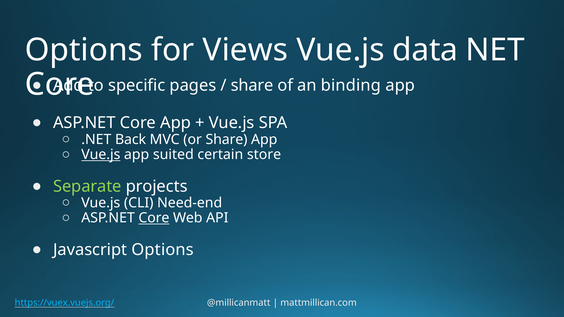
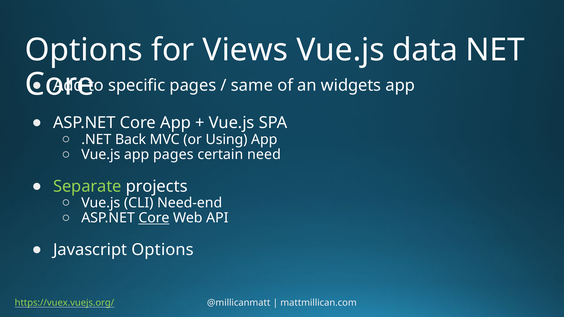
share: share -> same (252, 85)
binding: binding -> widgets (351, 85)
or Share: Share -> Using (226, 140)
Vue.js underline: present -> none (101, 155)
app suited: suited -> pages (173, 155)
store: store -> need (264, 155)
https://vuex.vuejs.org/ colour: light blue -> light green (64, 303)
